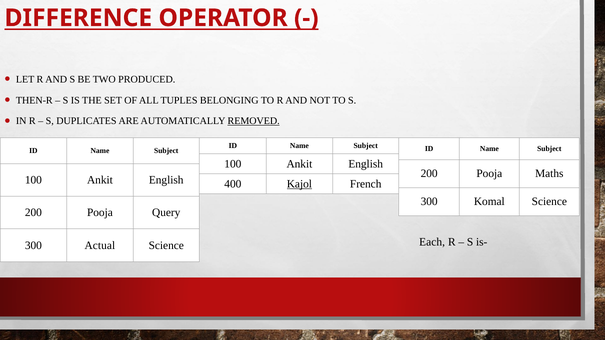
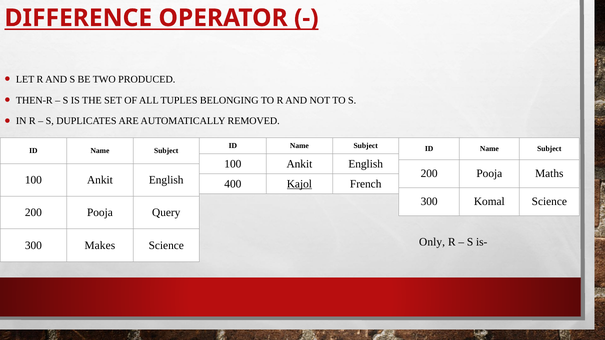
REMOVED underline: present -> none (254, 121)
Each: Each -> Only (432, 242)
Actual: Actual -> Makes (100, 245)
